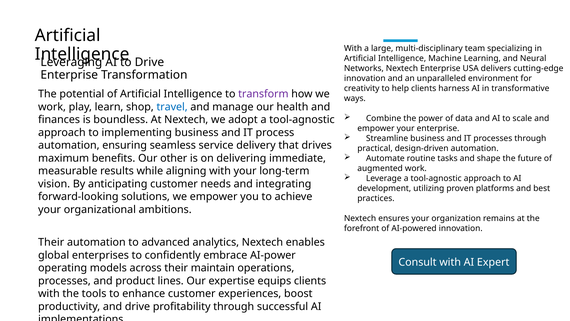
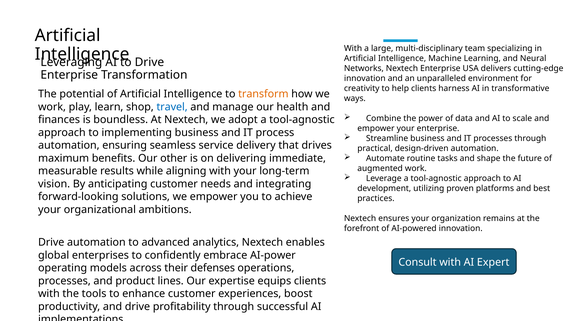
transform colour: purple -> orange (263, 94)
Their: Their -> Drive (51, 242)
maintain: maintain -> defenses (213, 268)
